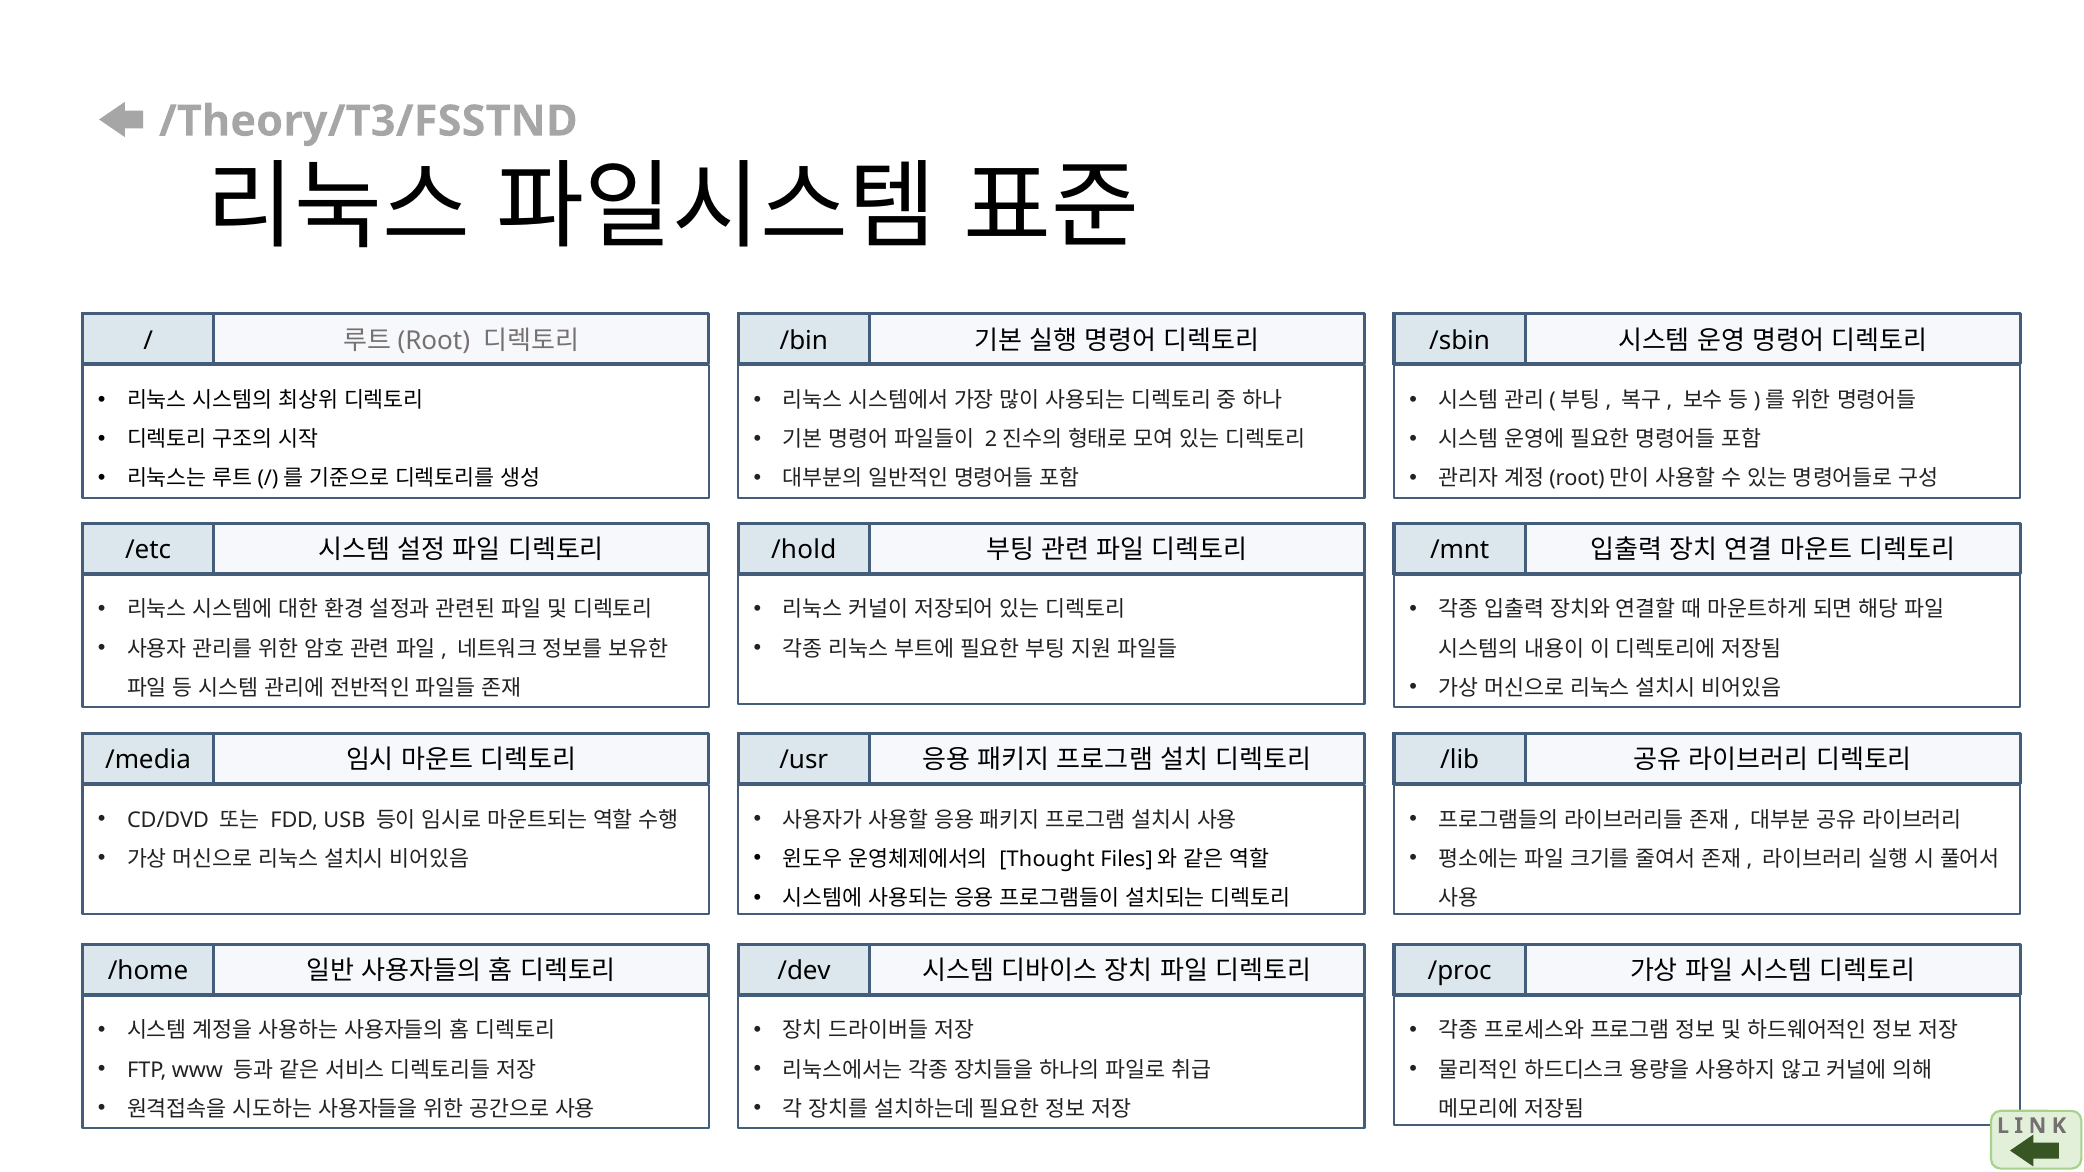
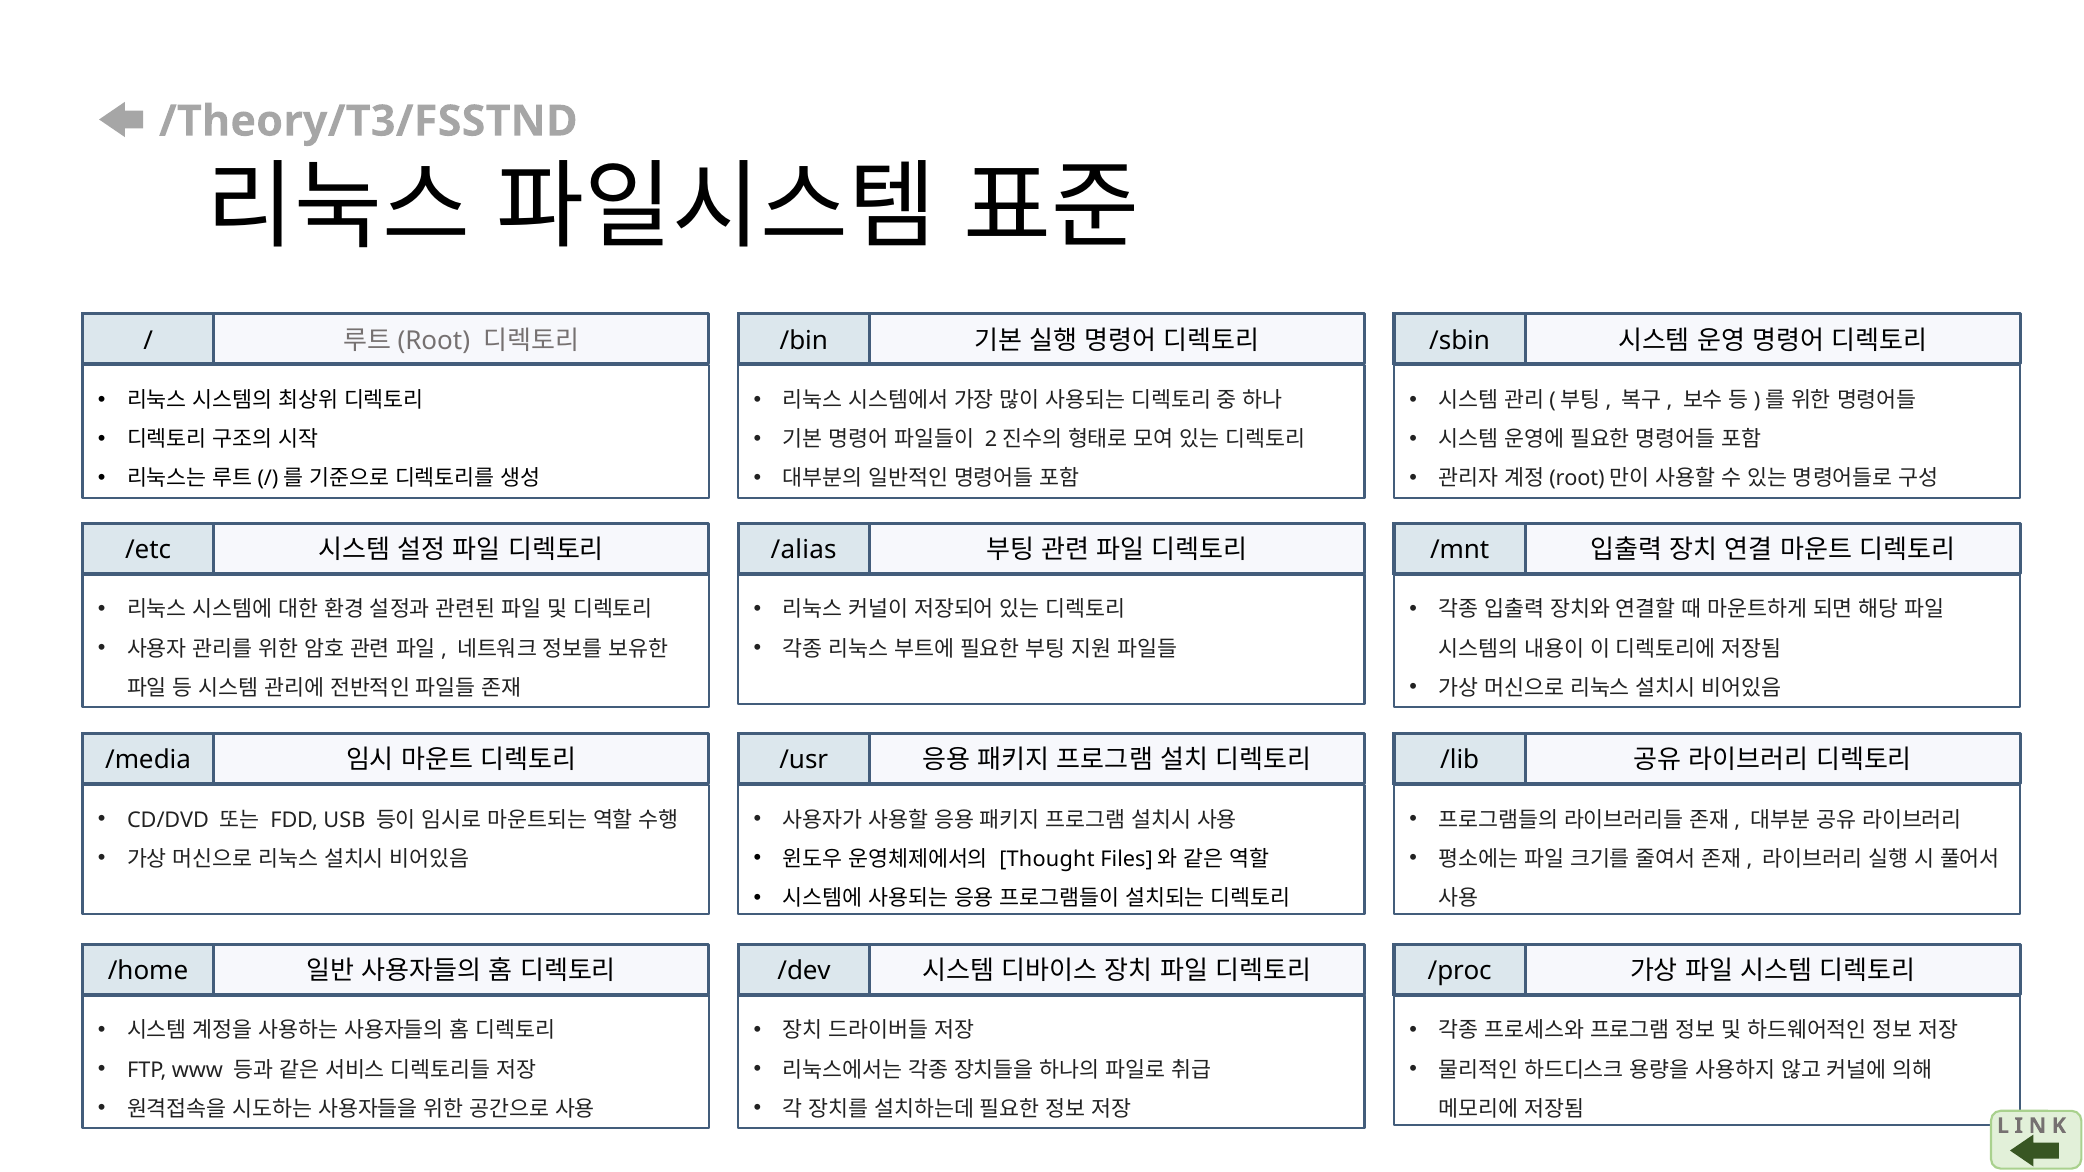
/hold: /hold -> /alias (804, 550)
